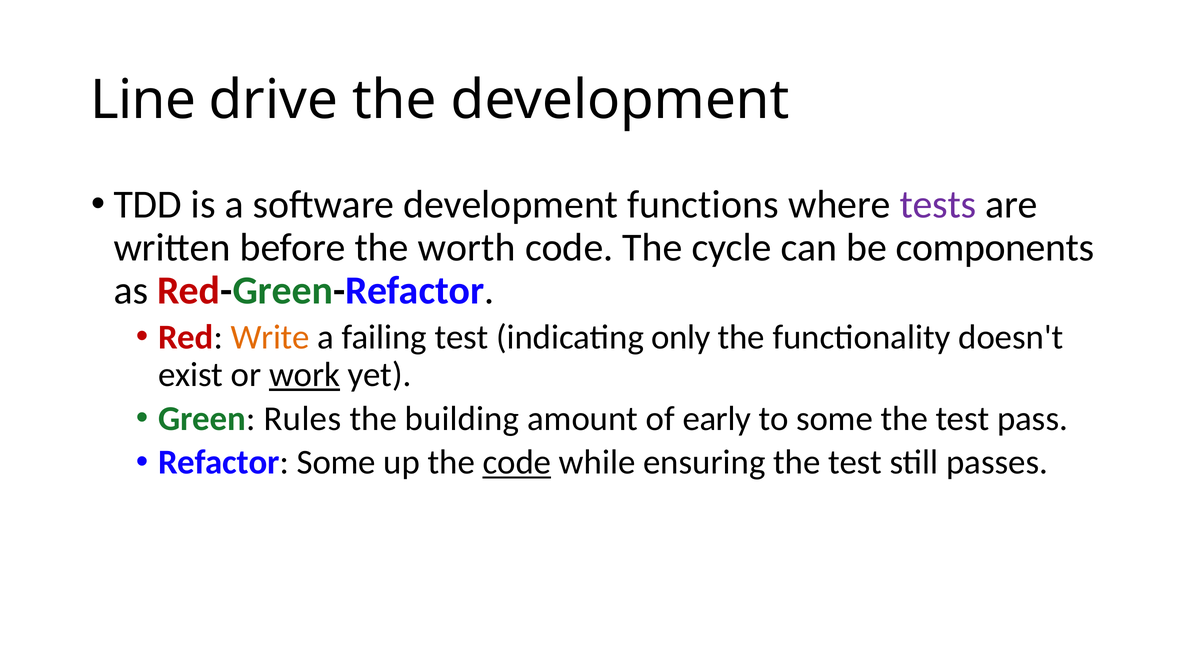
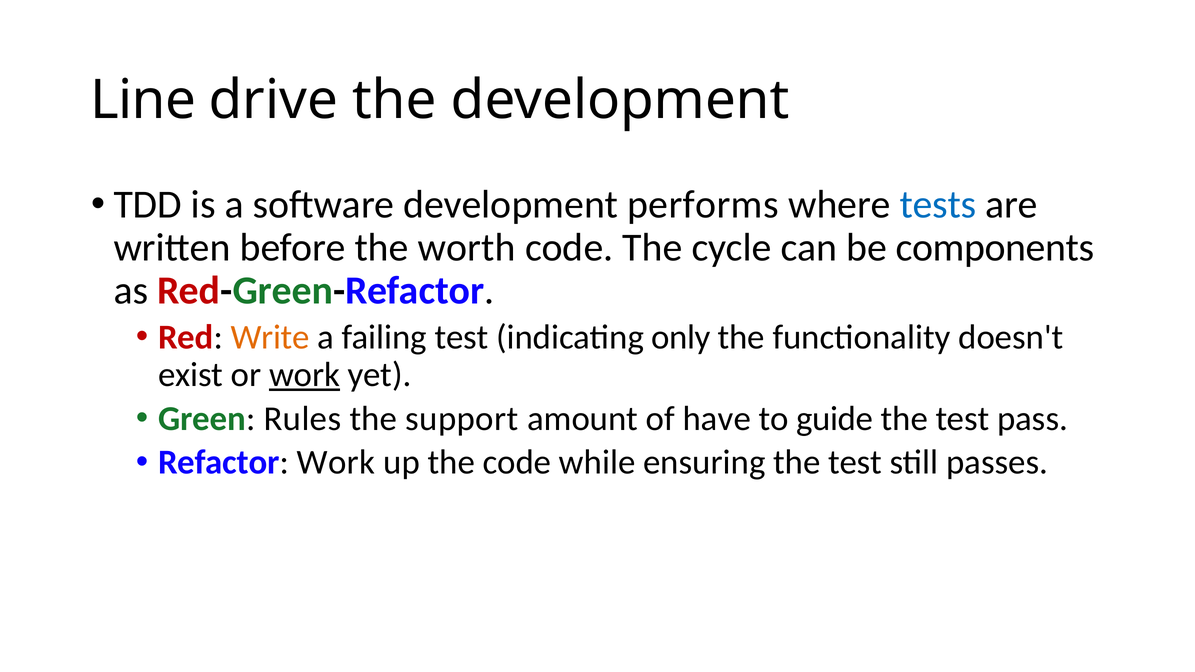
functions: functions -> performs (703, 205)
tests colour: purple -> blue (938, 205)
building: building -> support (462, 419)
early: early -> have (717, 419)
to some: some -> guide (835, 419)
Refactor Some: Some -> Work (336, 462)
code underline: present -> none (517, 462)
